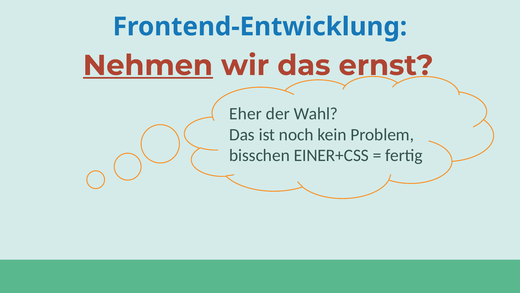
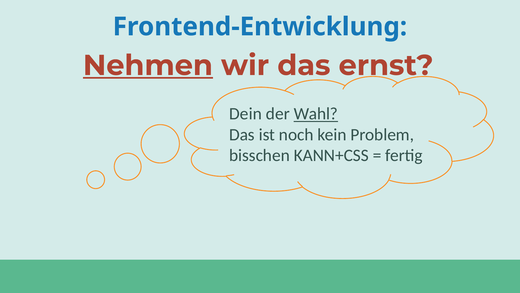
Eher: Eher -> Dein (246, 114)
Wahl underline: none -> present (316, 114)
EINER+CSS: EINER+CSS -> KANN+CSS (331, 155)
